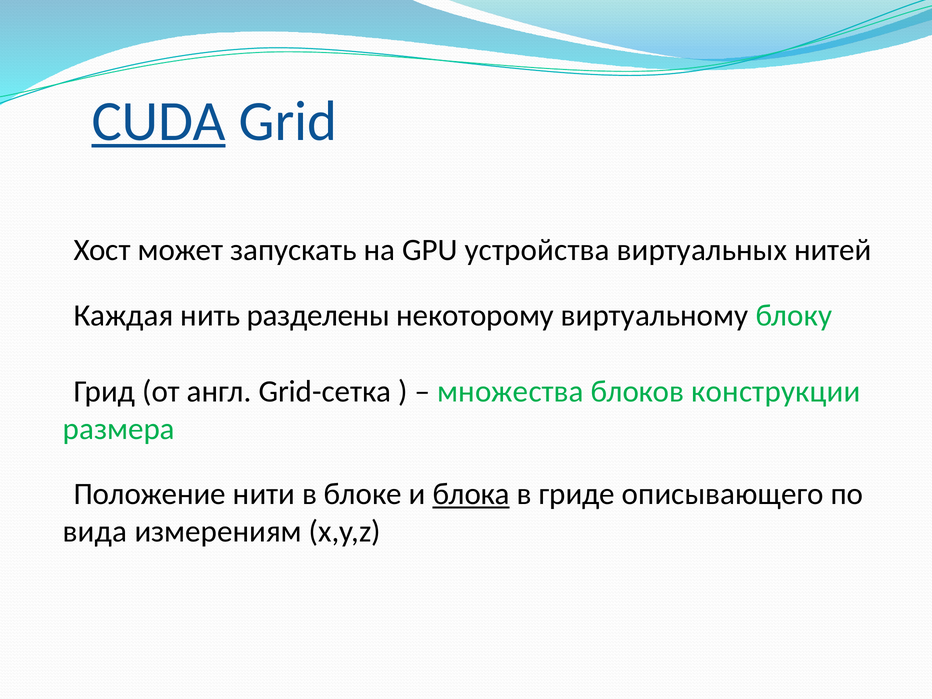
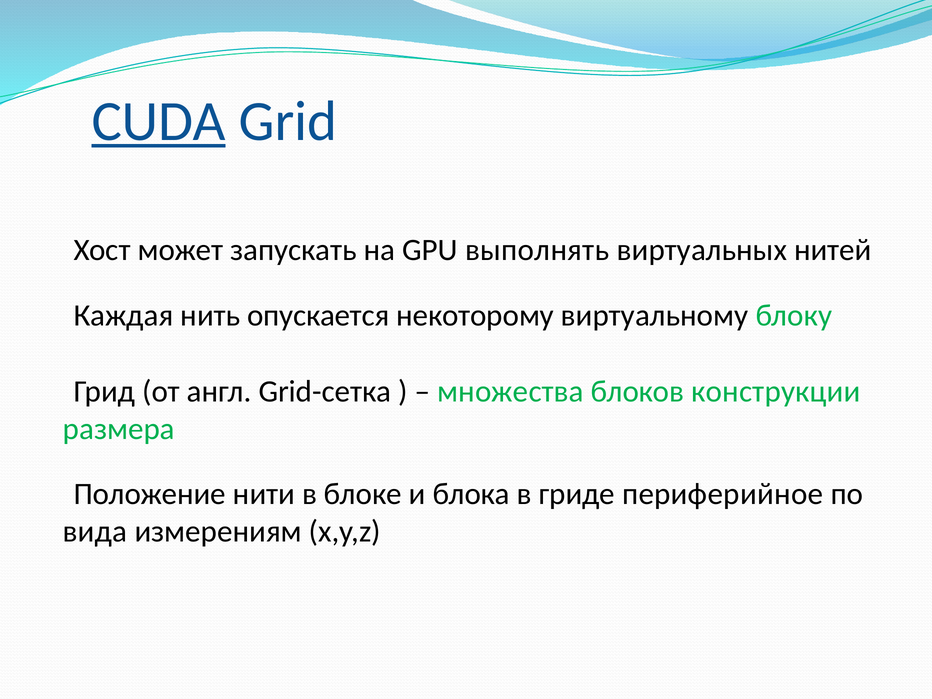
устройства: устройства -> выполнять (537, 250)
разделены: разделены -> опускается (318, 315)
блока underline: present -> none (471, 494)
описывающего: описывающего -> периферийное (723, 494)
